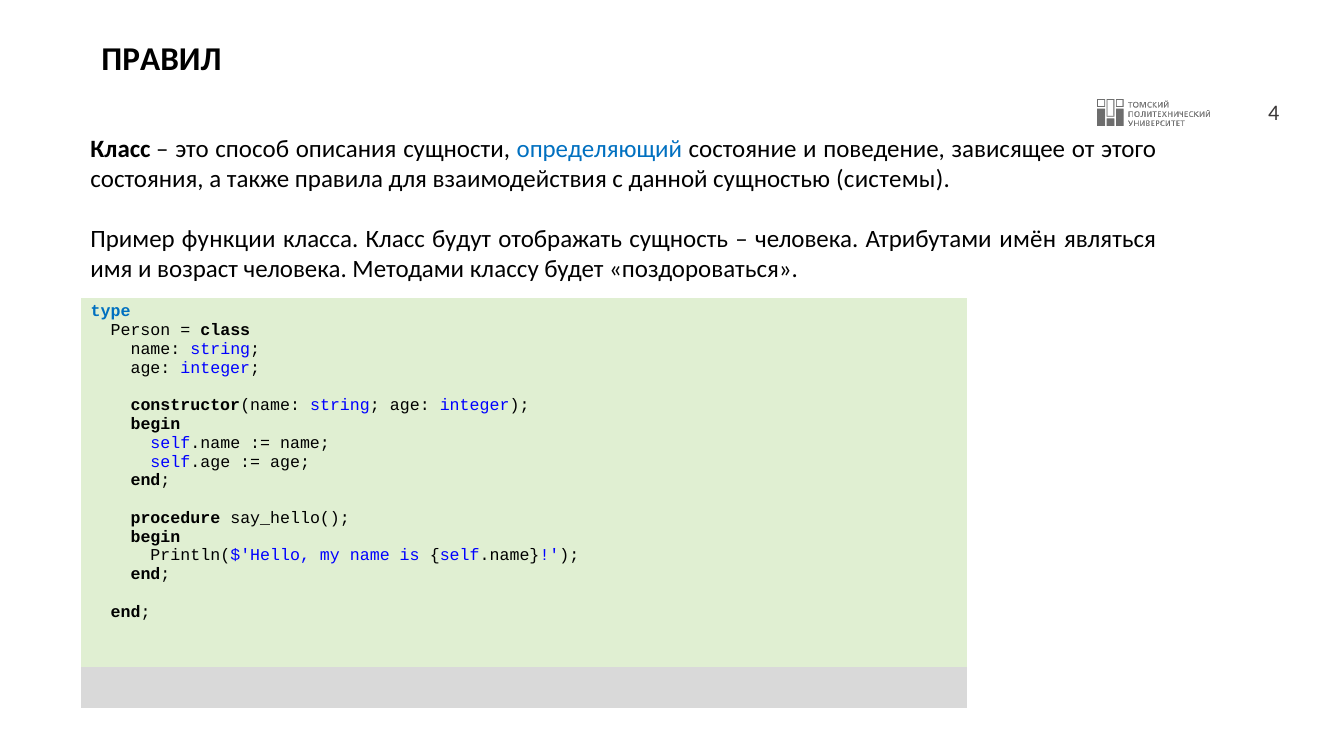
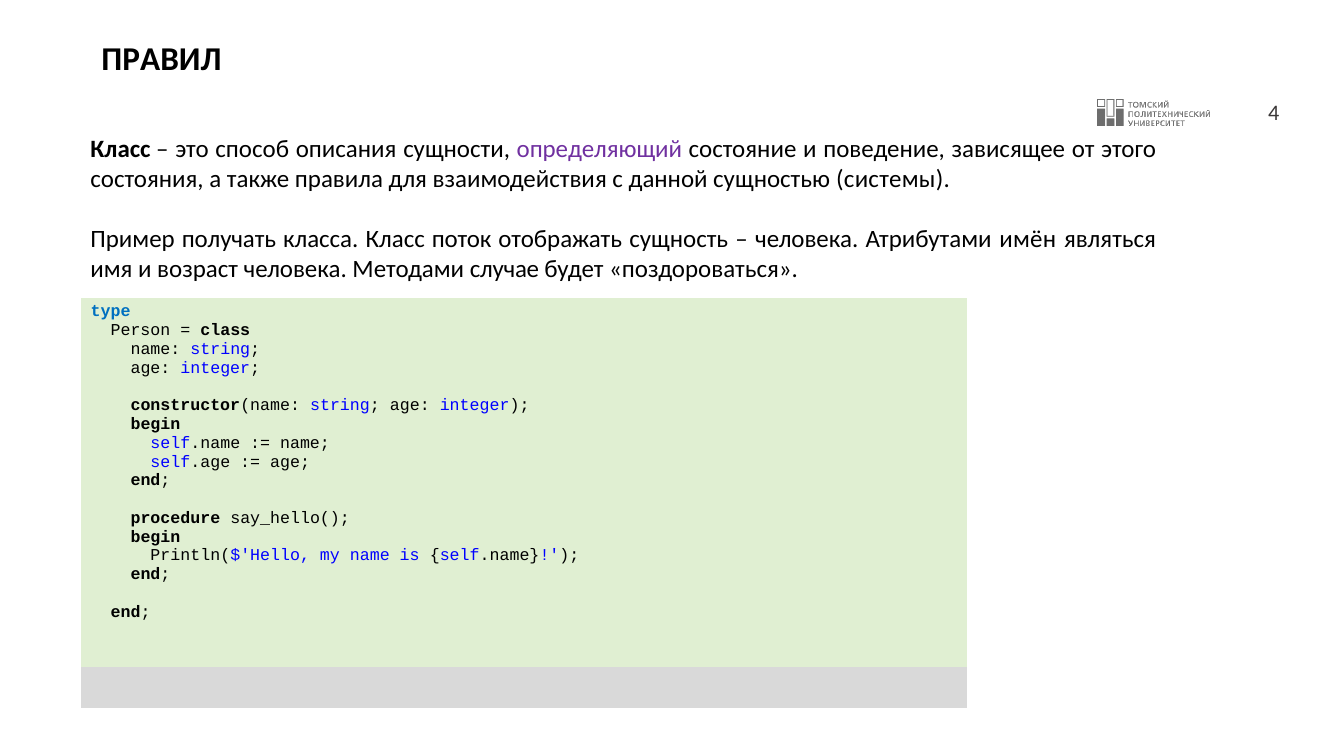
определяющий colour: blue -> purple (599, 150)
функции: функции -> получать (229, 239)
будут: будут -> поток (462, 239)
классу: классу -> случае (504, 269)
